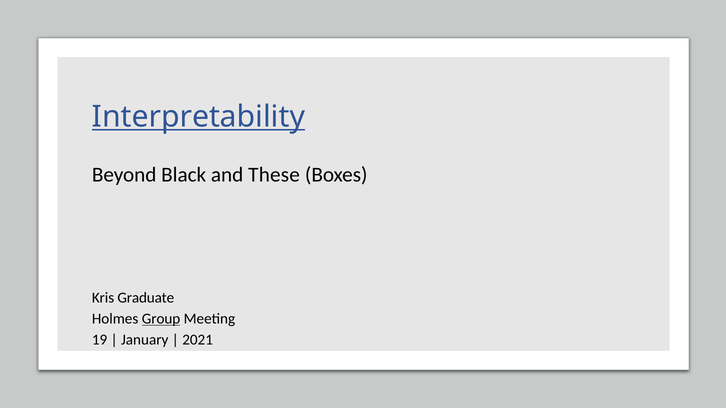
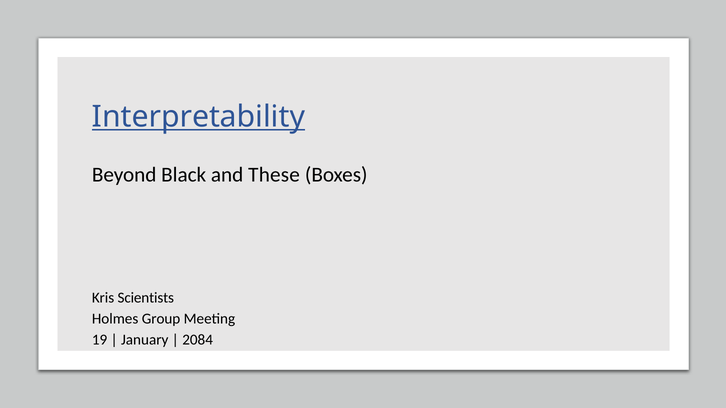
Graduate: Graduate -> Scientists (146, 298)
Group underline: present -> none (161, 319)
2021: 2021 -> 2084 (198, 340)
